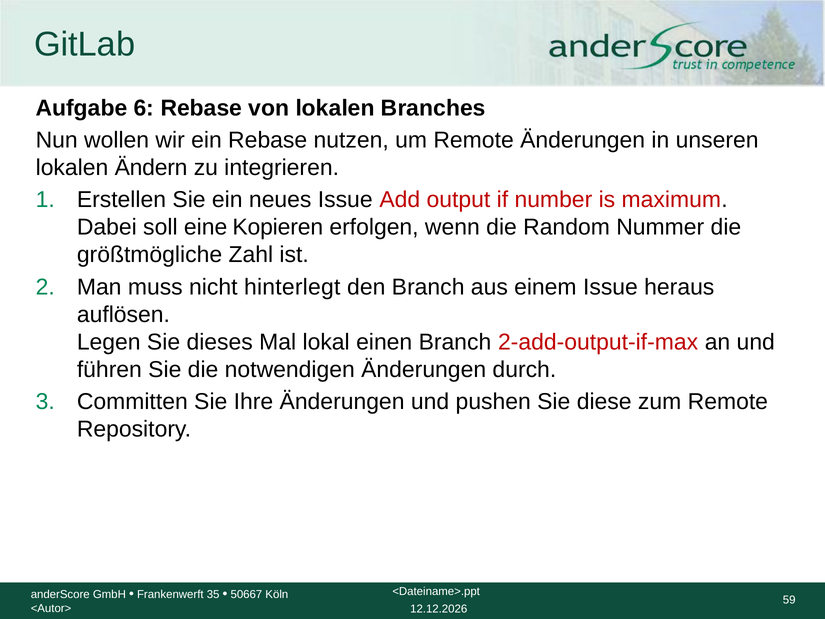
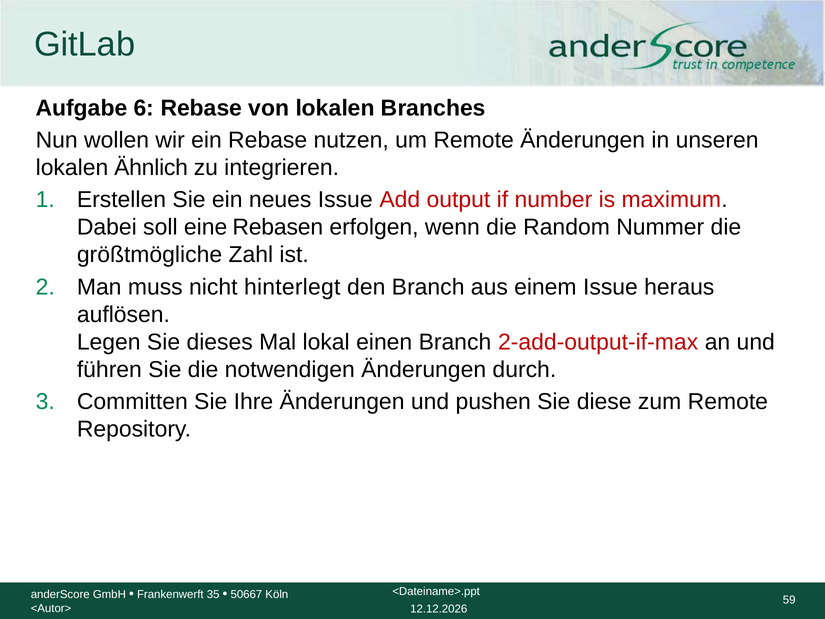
Ändern: Ändern -> Ähnlich (151, 168)
Kopieren: Kopieren -> Rebasen (278, 227)
